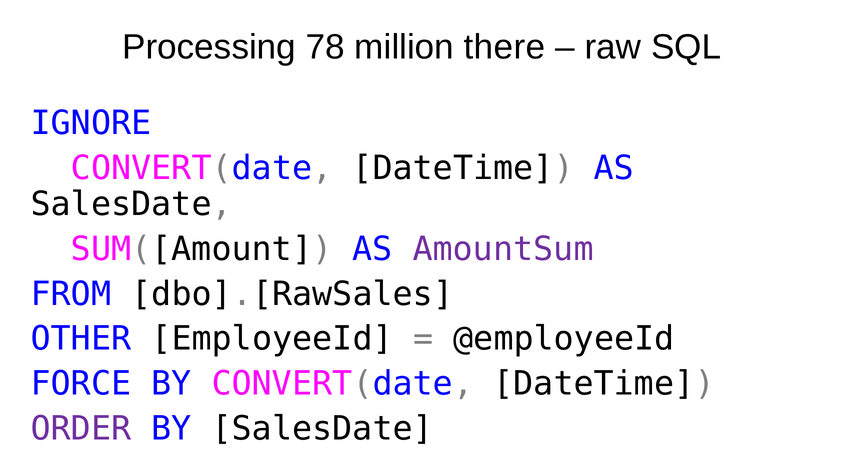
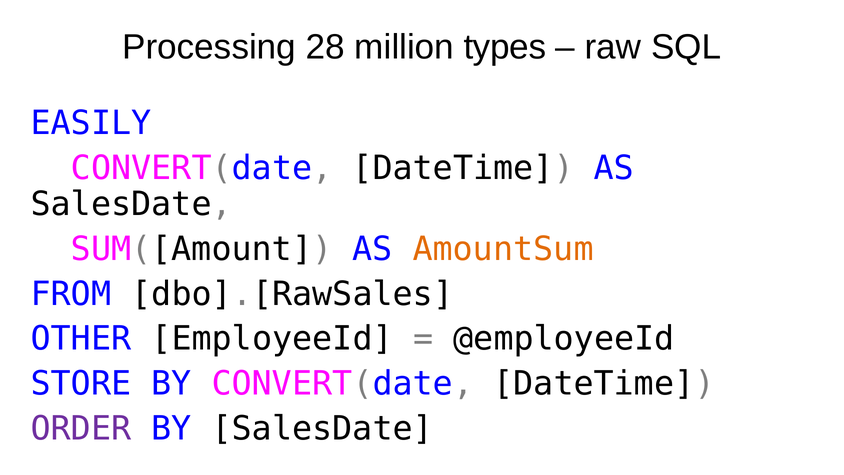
78: 78 -> 28 (325, 47)
there: there -> types (505, 47)
IGNORE: IGNORE -> EASILY (91, 123)
AmountSum colour: purple -> orange (503, 249)
FORCE: FORCE -> STORE (81, 384)
